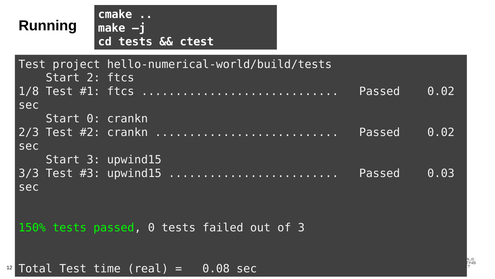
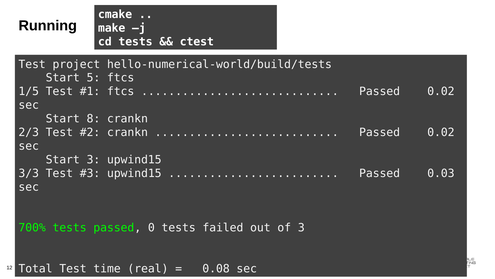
2: 2 -> 5 (93, 78)
1/8: 1/8 -> 1/5 (29, 91)
Start 0: 0 -> 8 (93, 119)
150%: 150% -> 700% (32, 227)
